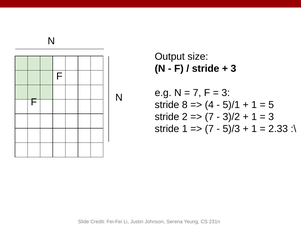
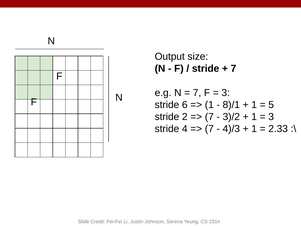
3: 3 -> 7 (233, 69)
8: 8 -> 6 (185, 105)
4: 4 -> 1 (209, 105)
5)/1: 5)/1 -> 8)/1 (231, 105)
stride 1: 1 -> 4 (185, 129)
5)/3: 5)/3 -> 4)/3 (231, 129)
